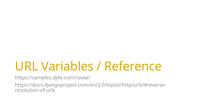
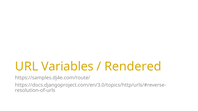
Reference: Reference -> Rendered (133, 67)
